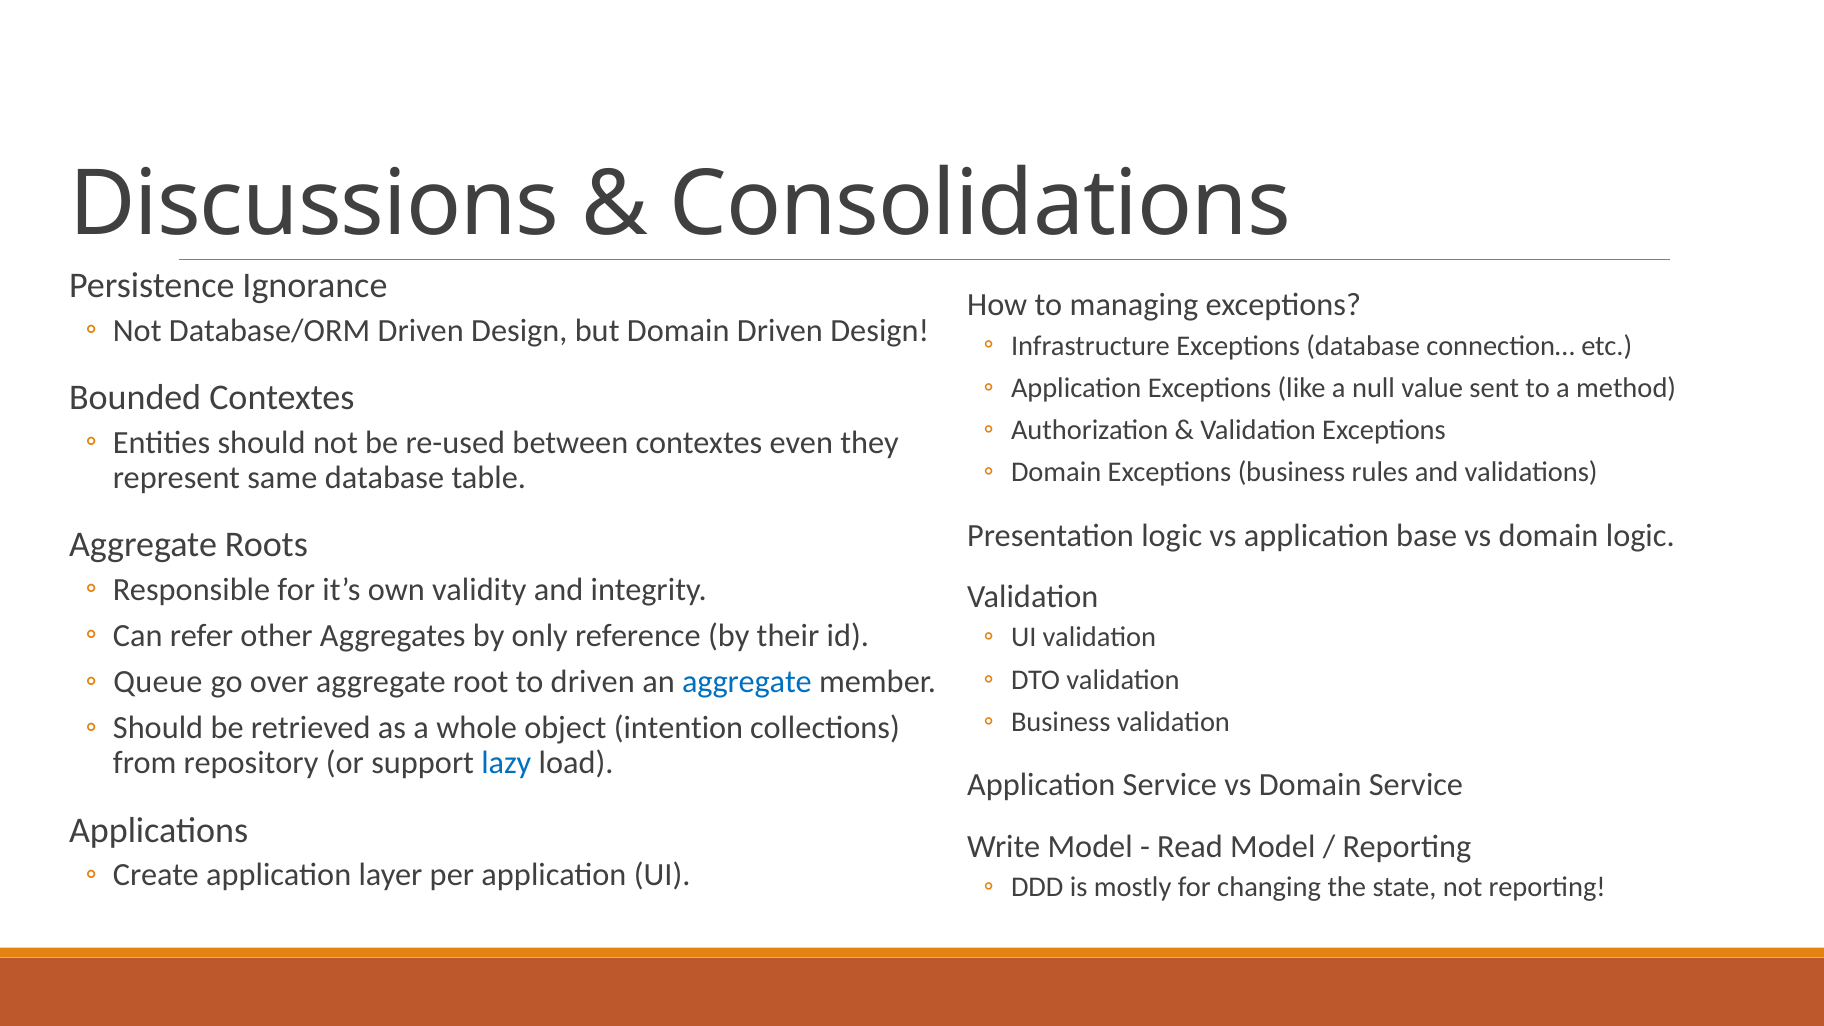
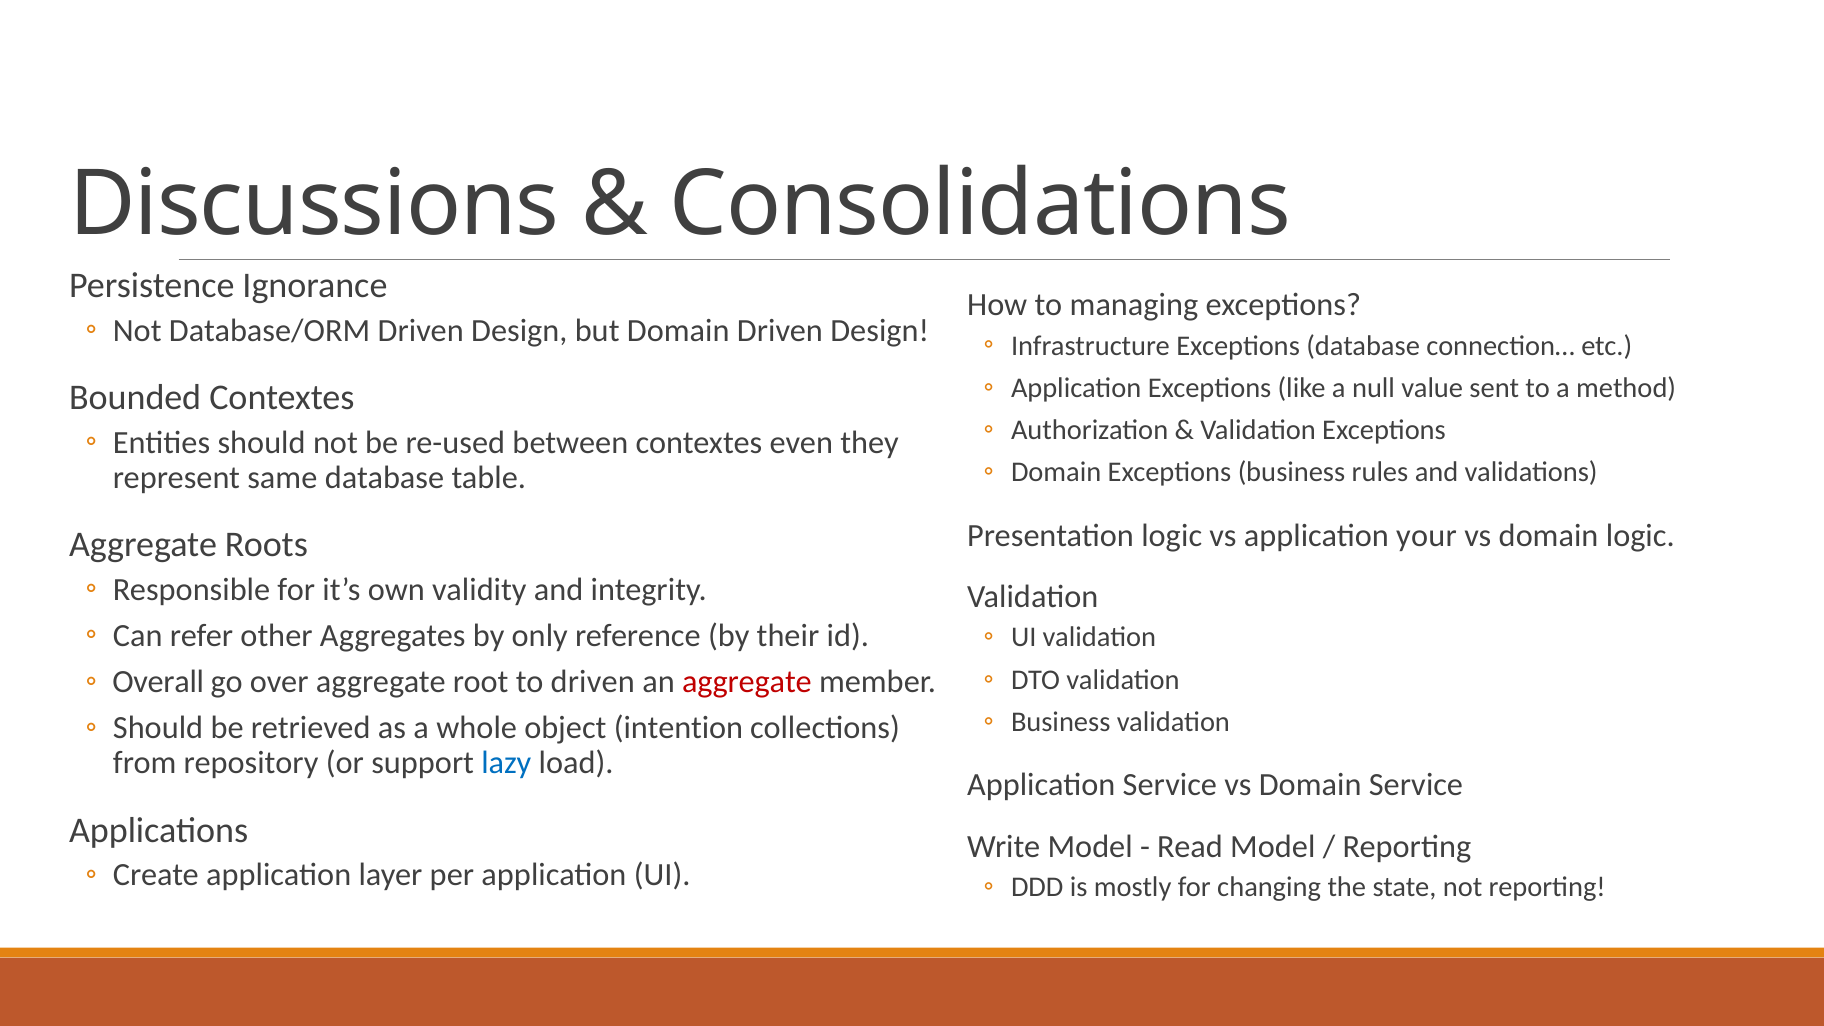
base: base -> your (1427, 536)
Queue: Queue -> Overall (158, 682)
aggregate colour: blue -> red (747, 682)
